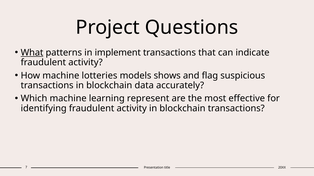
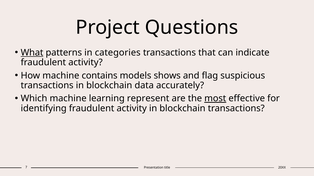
implement: implement -> categories (118, 53)
lotteries: lotteries -> contains (100, 76)
most underline: none -> present (215, 99)
